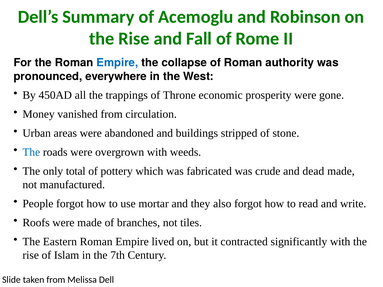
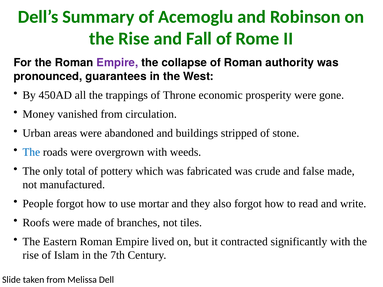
Empire colour: blue -> purple (117, 63)
everywhere: everywhere -> guarantees (116, 76)
dead: dead -> false (313, 171)
